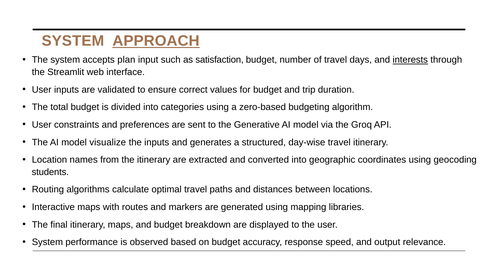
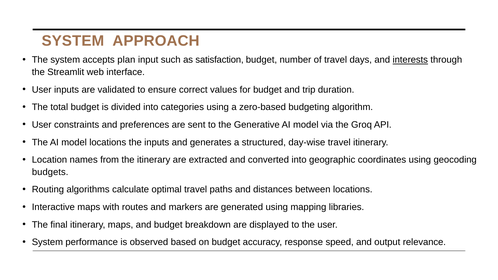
APPROACH underline: present -> none (156, 41)
model visualize: visualize -> locations (108, 142)
students: students -> budgets (50, 172)
